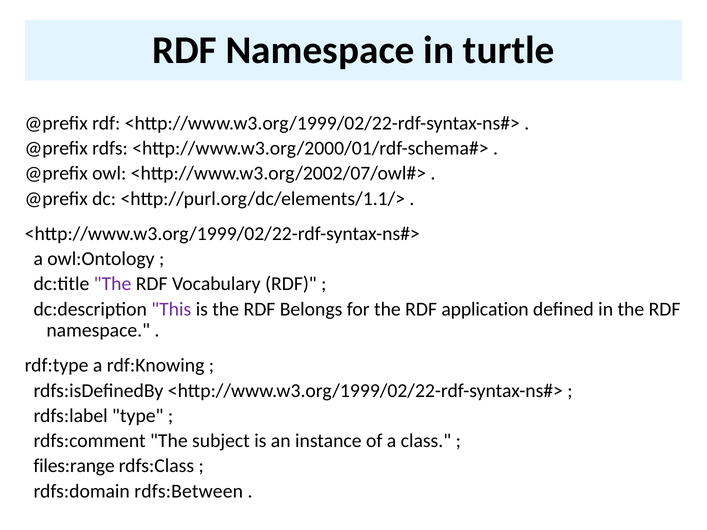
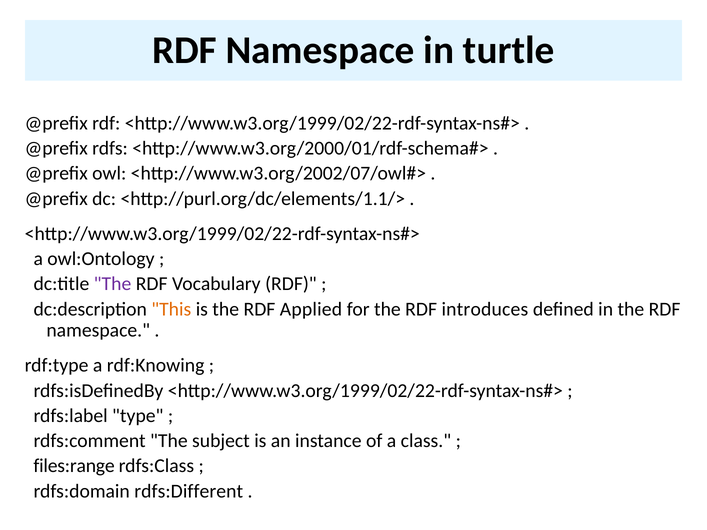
This colour: purple -> orange (171, 309)
Belongs: Belongs -> Applied (311, 309)
application: application -> introduces (485, 309)
rdfs:Between: rdfs:Between -> rdfs:Different (189, 491)
